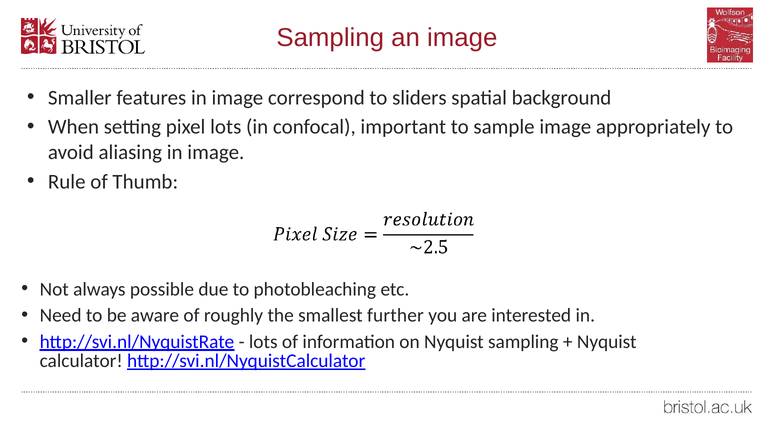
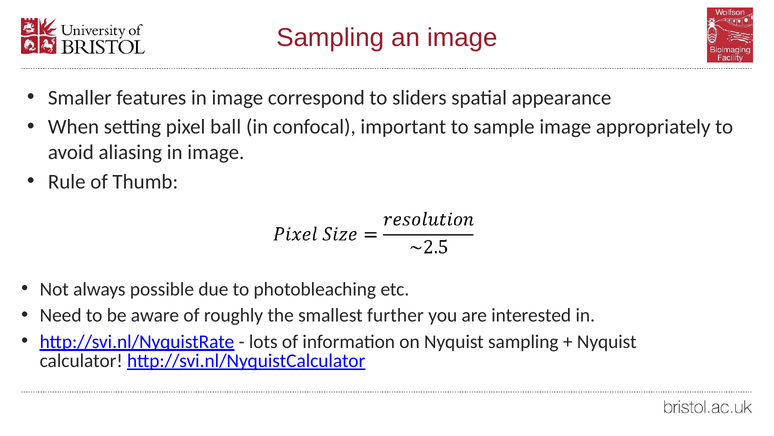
background: background -> appearance (562, 98)
pixel lots: lots -> ball (226, 127)
